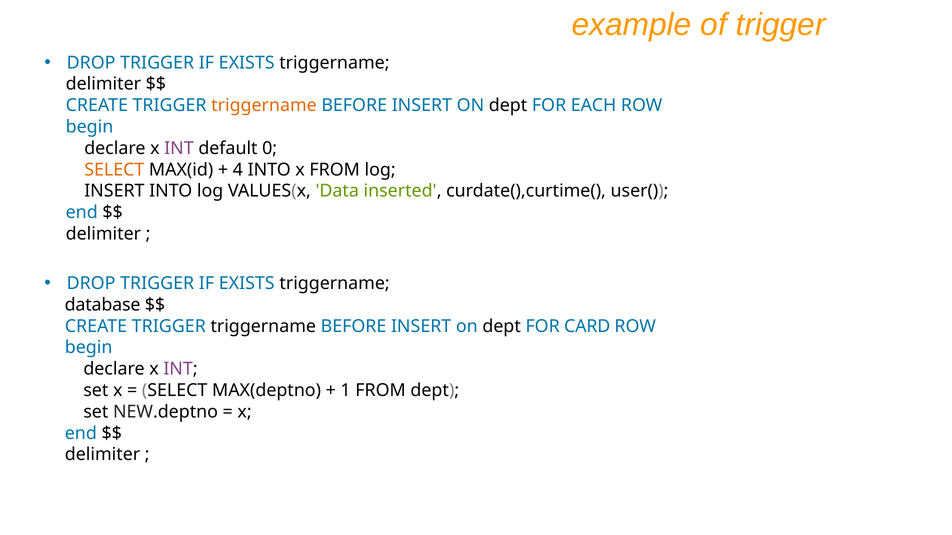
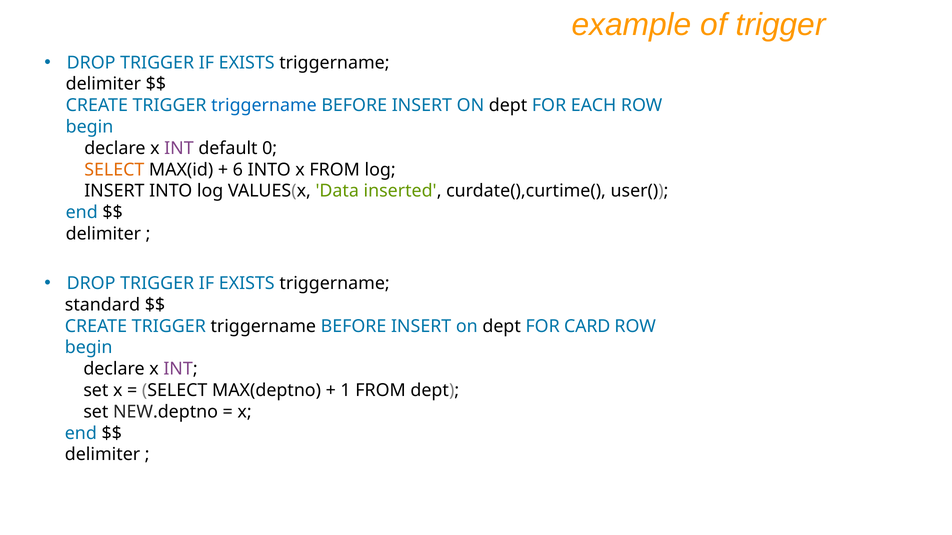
triggername colour: orange -> blue (264, 106)
4: 4 -> 6 (238, 170)
database: database -> standard (103, 305)
